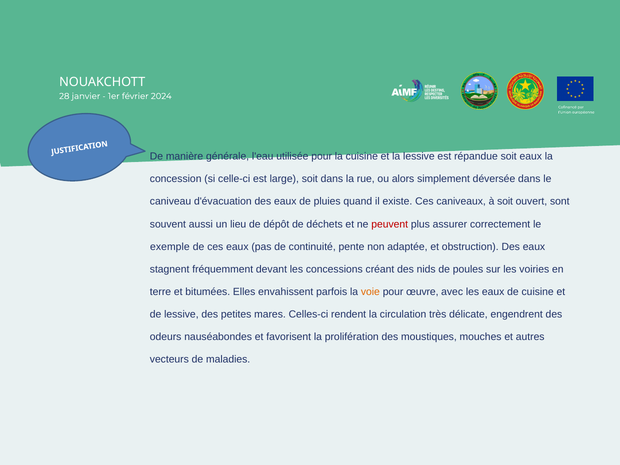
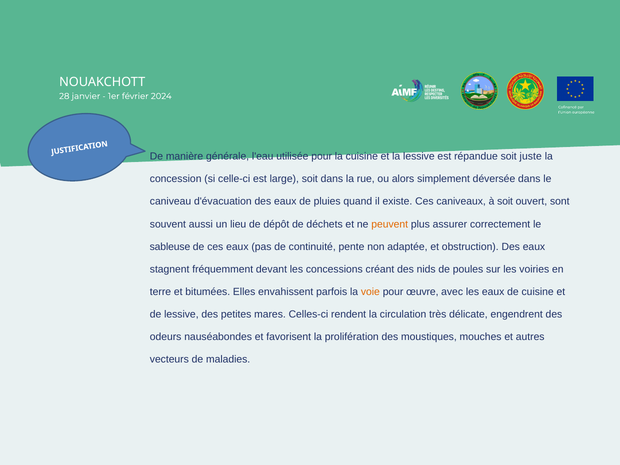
soit eaux: eaux -> juste (531, 157)
peuvent colour: red -> orange (390, 224)
exemple: exemple -> sableuse (170, 247)
